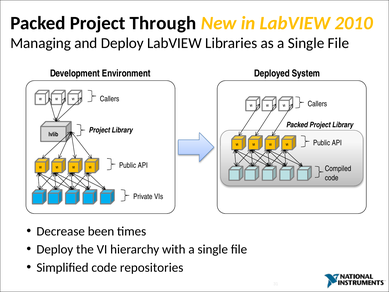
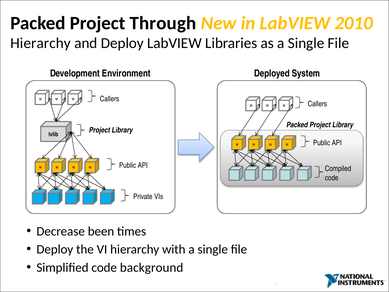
Managing: Managing -> Hierarchy (41, 43)
repositories: repositories -> background (152, 267)
